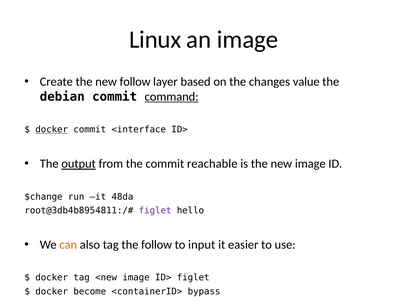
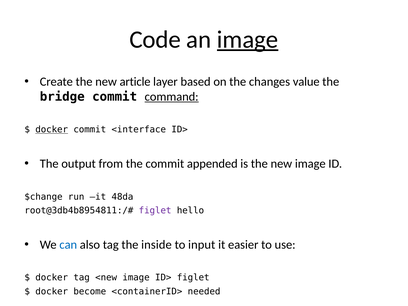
Linux: Linux -> Code (155, 39)
image underline: none -> present (248, 39)
new follow: follow -> article (135, 82)
debian: debian -> bridge (62, 97)
output underline: present -> none (79, 164)
reachable: reachable -> appended (212, 164)
can colour: orange -> blue (68, 245)
the follow: follow -> inside (156, 245)
bypass: bypass -> needed (204, 291)
